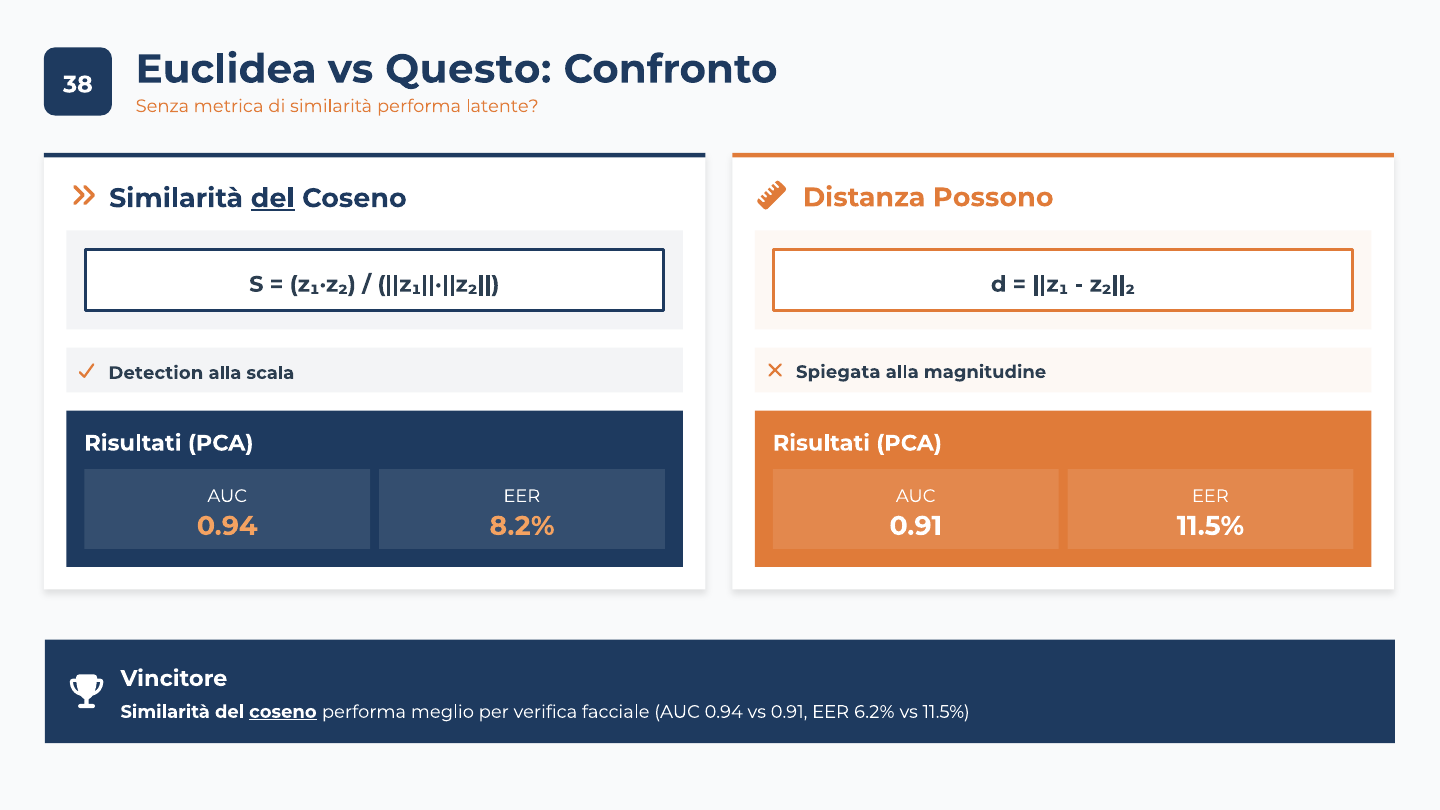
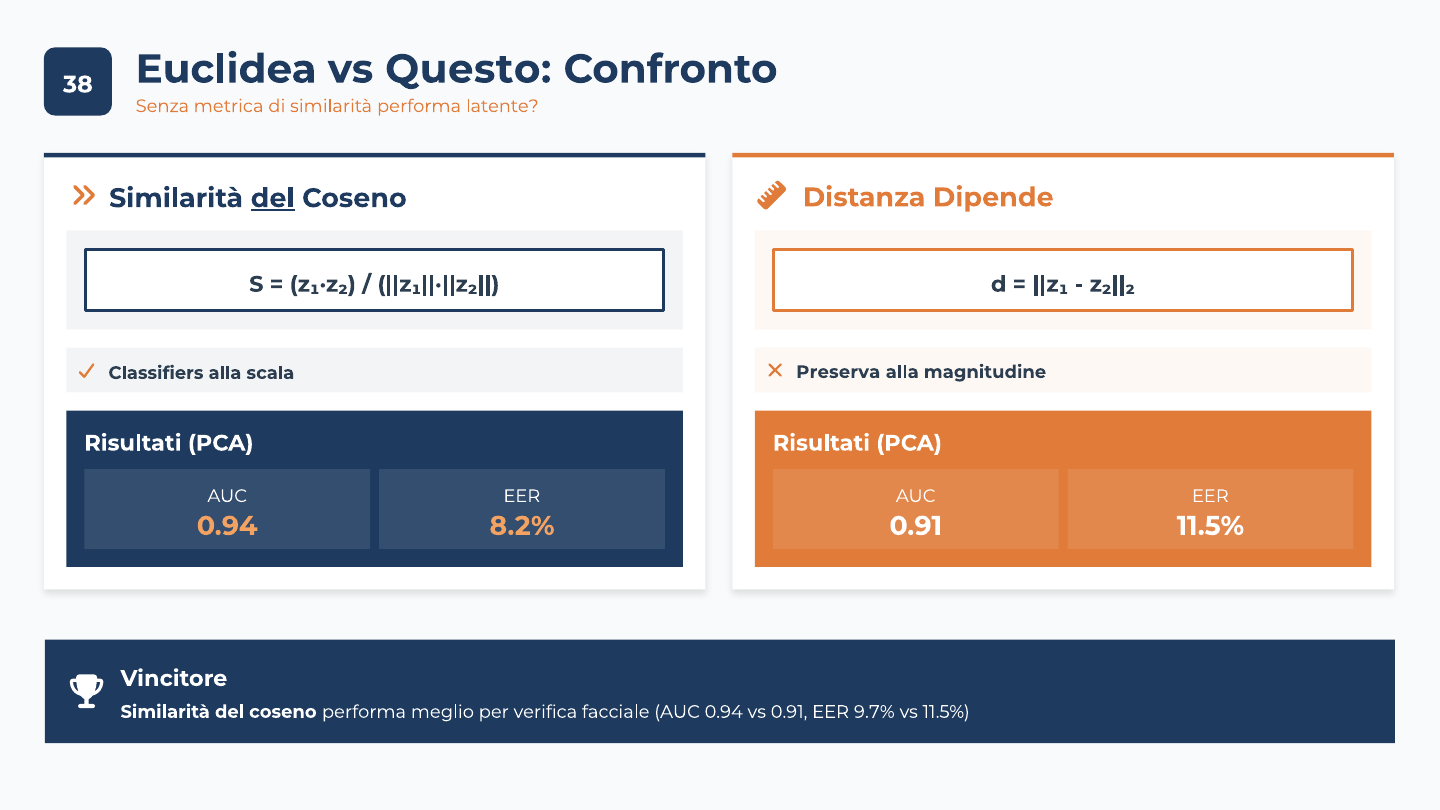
Possono: Possono -> Dipende (993, 197)
Spiegata: Spiegata -> Preserva (838, 372)
Detection: Detection -> Classifiers (156, 373)
coseno underline: present -> none (283, 712)
6.2%: 6.2% -> 9.7% (874, 712)
